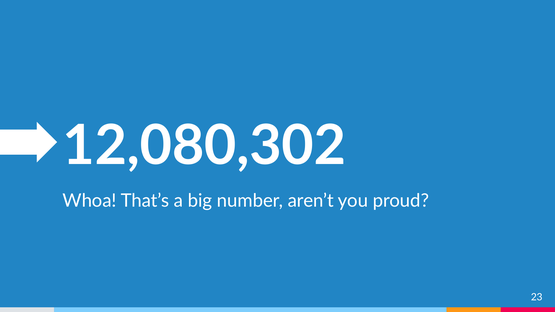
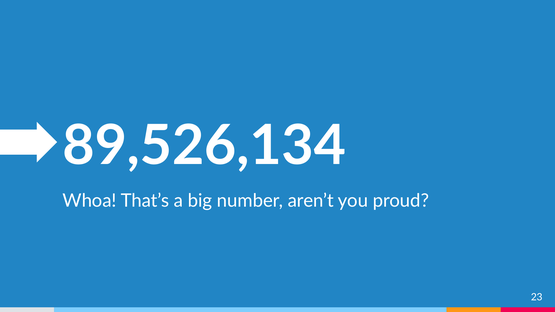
12,080,302: 12,080,302 -> 89,526,134 (204, 146)
